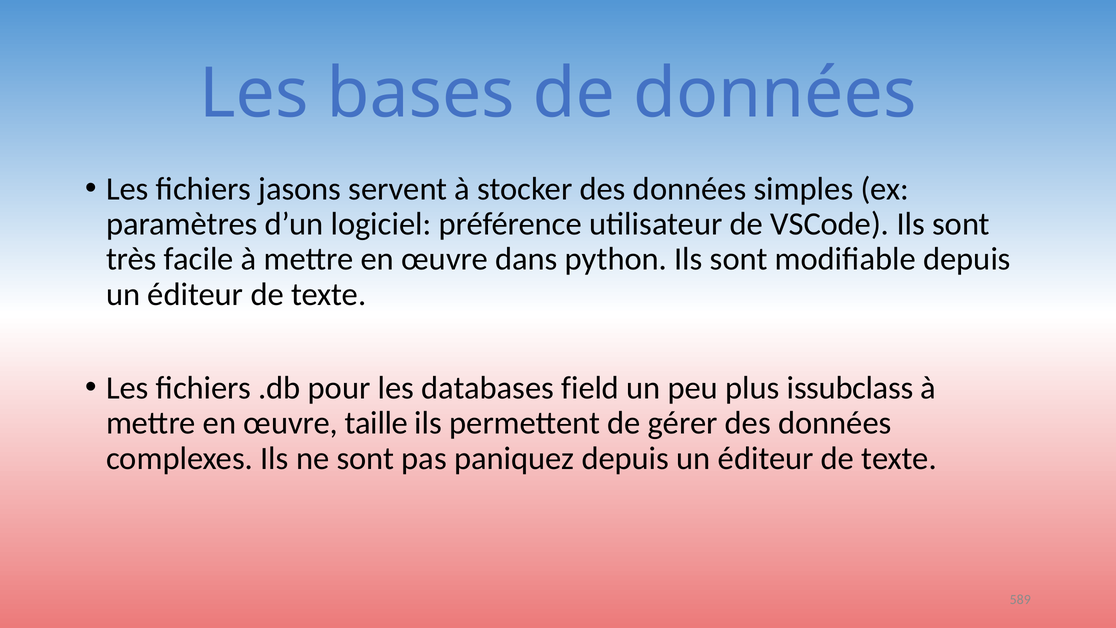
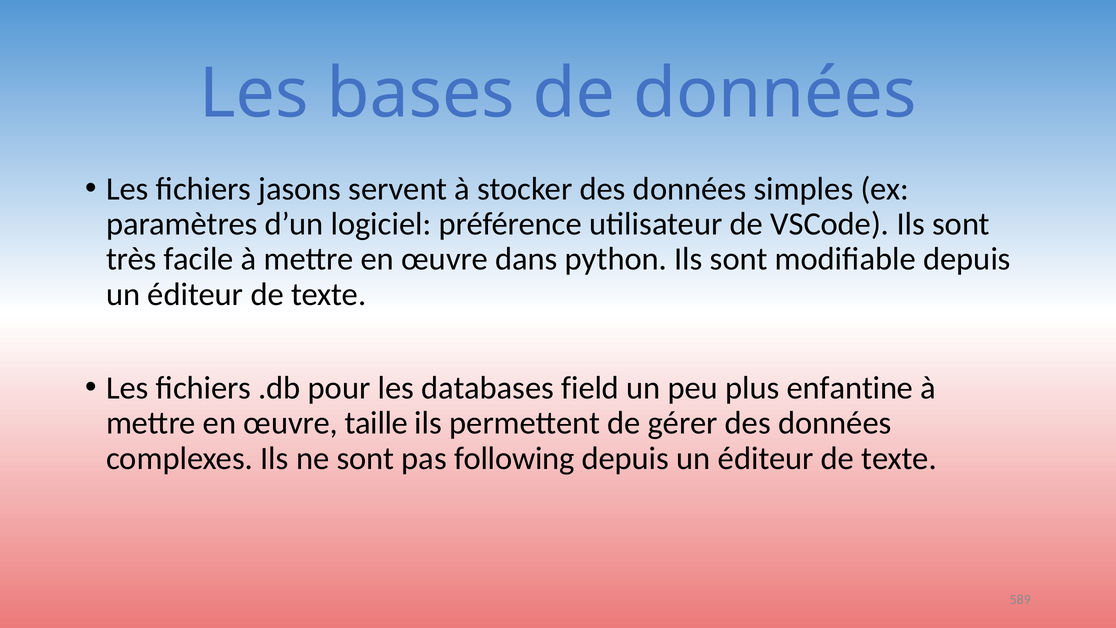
issubclass: issubclass -> enfantine (850, 388)
paniquez: paniquez -> following (514, 458)
